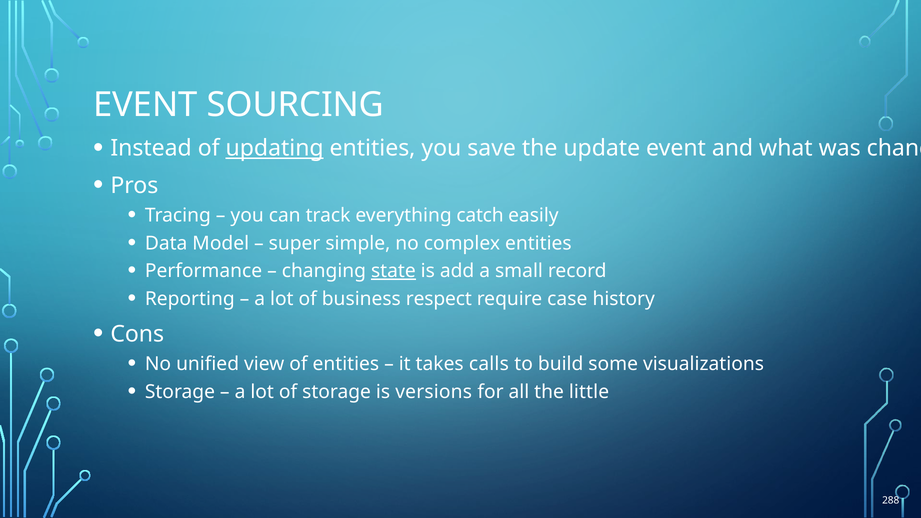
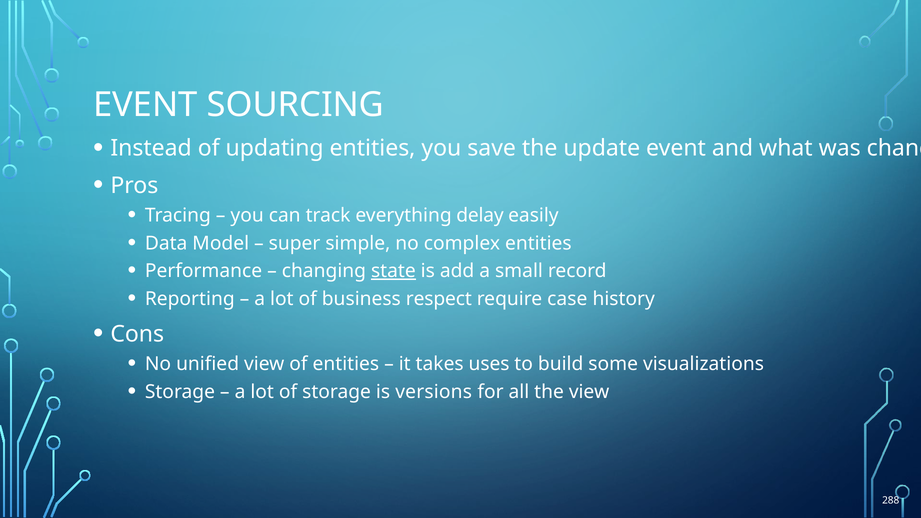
updating underline: present -> none (275, 148)
catch: catch -> delay (480, 215)
calls: calls -> uses (489, 364)
the little: little -> view (589, 392)
